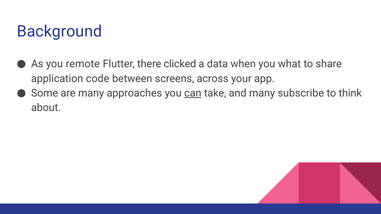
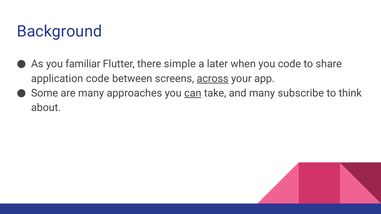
remote: remote -> familiar (83, 64)
clicked: clicked -> simple (180, 64)
data: data -> later (217, 64)
you what: what -> code (289, 64)
across underline: none -> present (213, 79)
